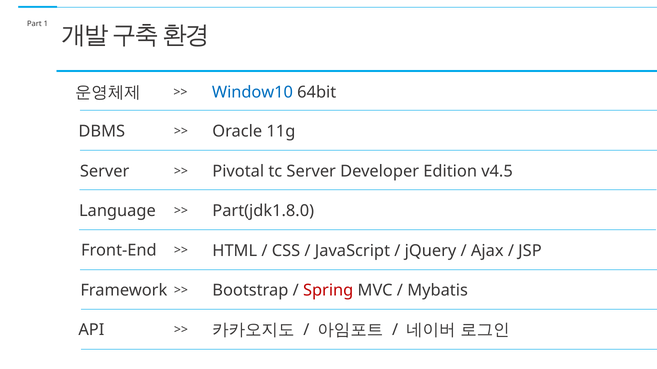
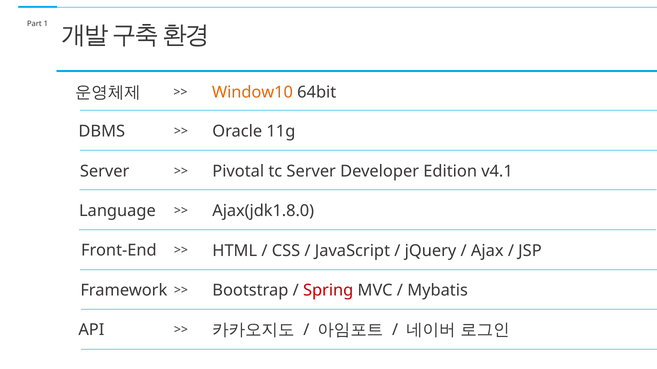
Window10 colour: blue -> orange (252, 92)
v4.5: v4.5 -> v4.1 (497, 171)
Part(jdk1.8.0: Part(jdk1.8.0 -> Ajax(jdk1.8.0 (263, 211)
